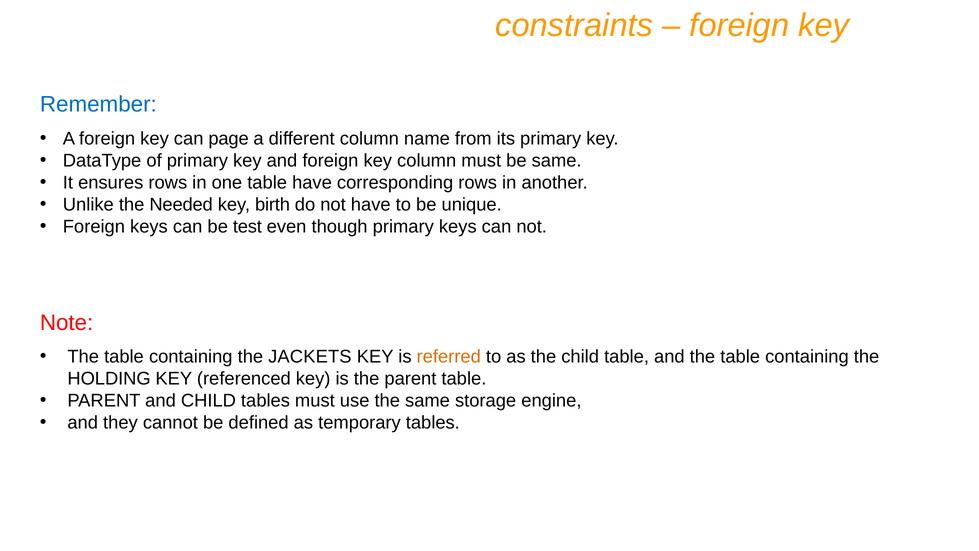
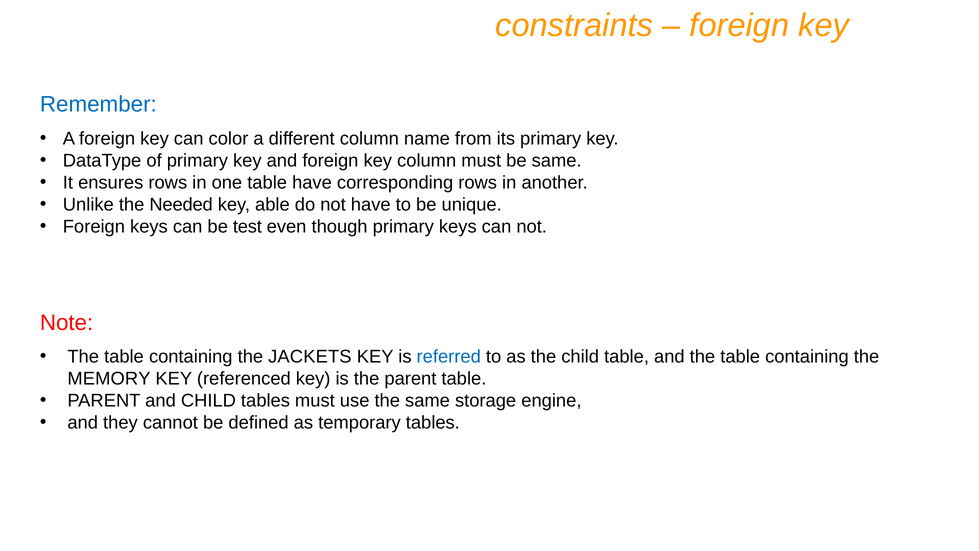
page: page -> color (228, 138)
birth: birth -> able (272, 205)
referred colour: orange -> blue (449, 356)
HOLDING: HOLDING -> MEMORY (109, 378)
